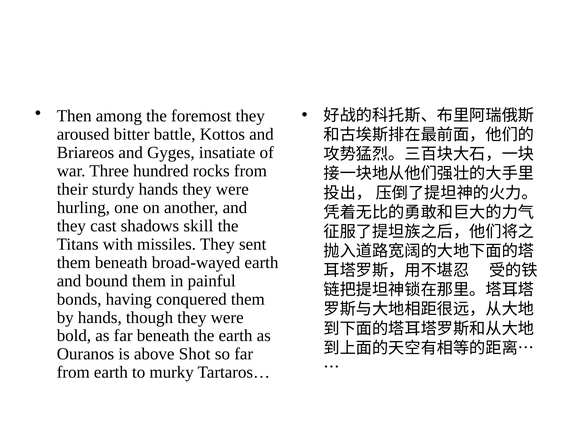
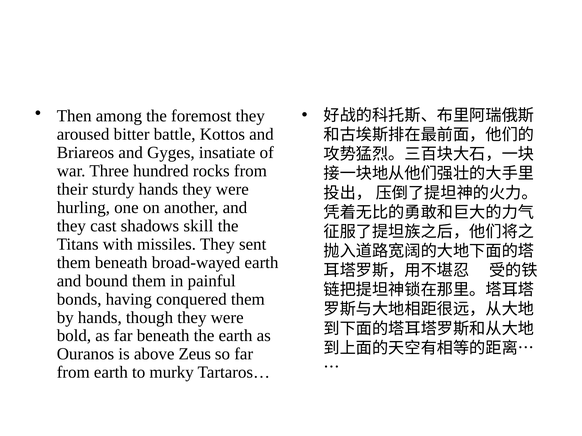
Shot: Shot -> Zeus (195, 354)
